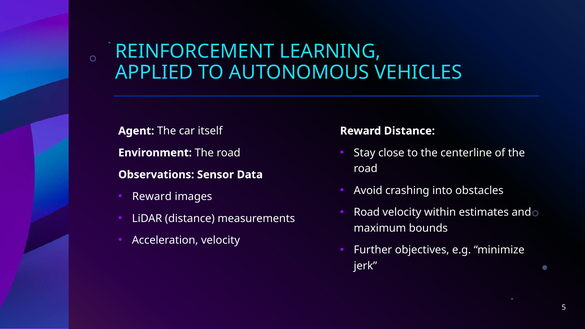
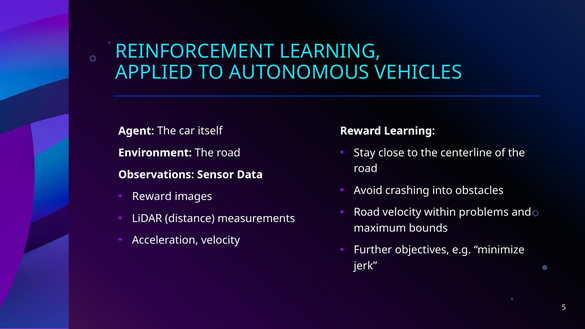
Reward Distance: Distance -> Learning (409, 131)
estimates: estimates -> problems (484, 212)
